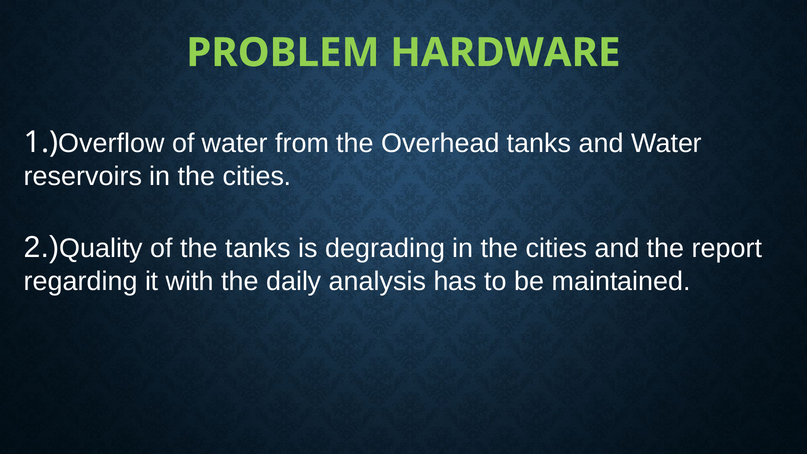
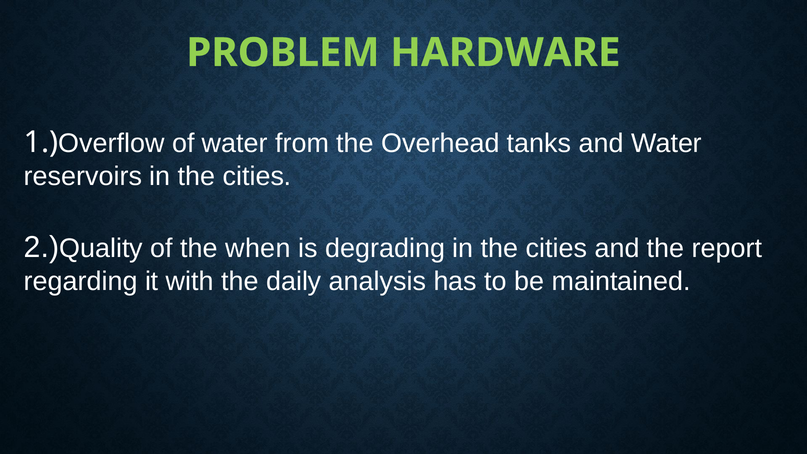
the tanks: tanks -> when (258, 248)
